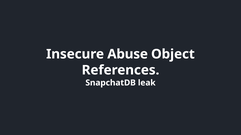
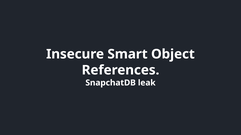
Abuse: Abuse -> Smart (128, 54)
